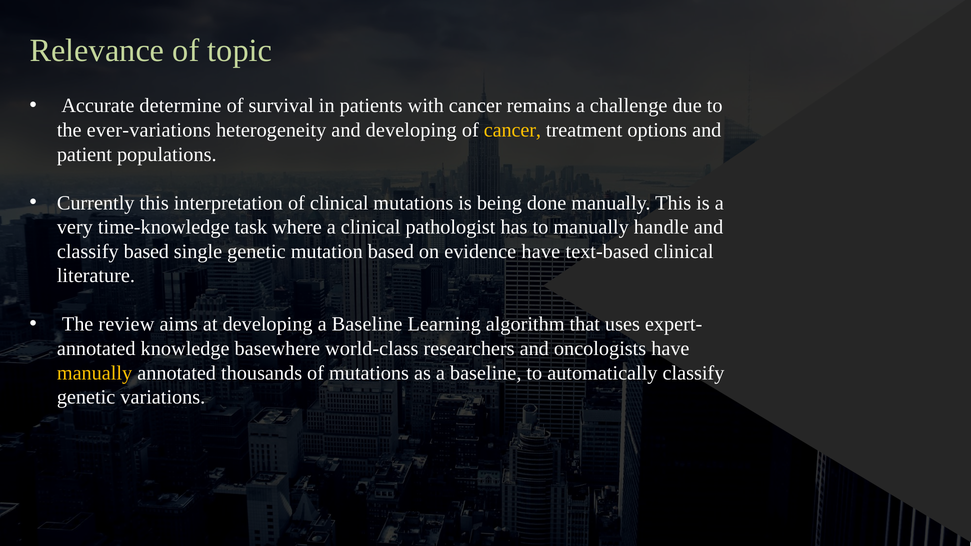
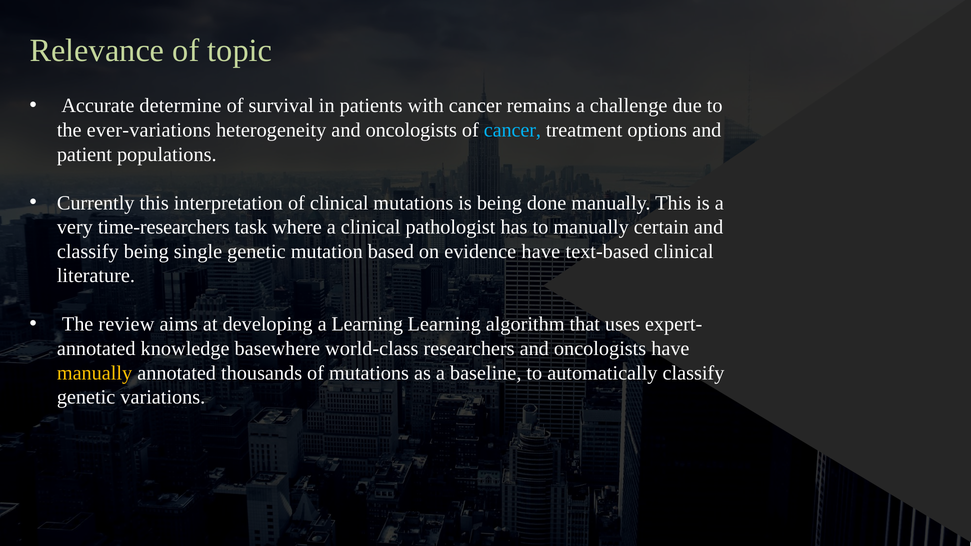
heterogeneity and developing: developing -> oncologists (411, 130)
cancer colour: yellow -> light blue (512, 130)
time-knowledge: time-knowledge -> time-researchers (164, 227)
handle: handle -> certain (661, 227)
classify based: based -> being (146, 252)
developing a Baseline: Baseline -> Learning (367, 324)
